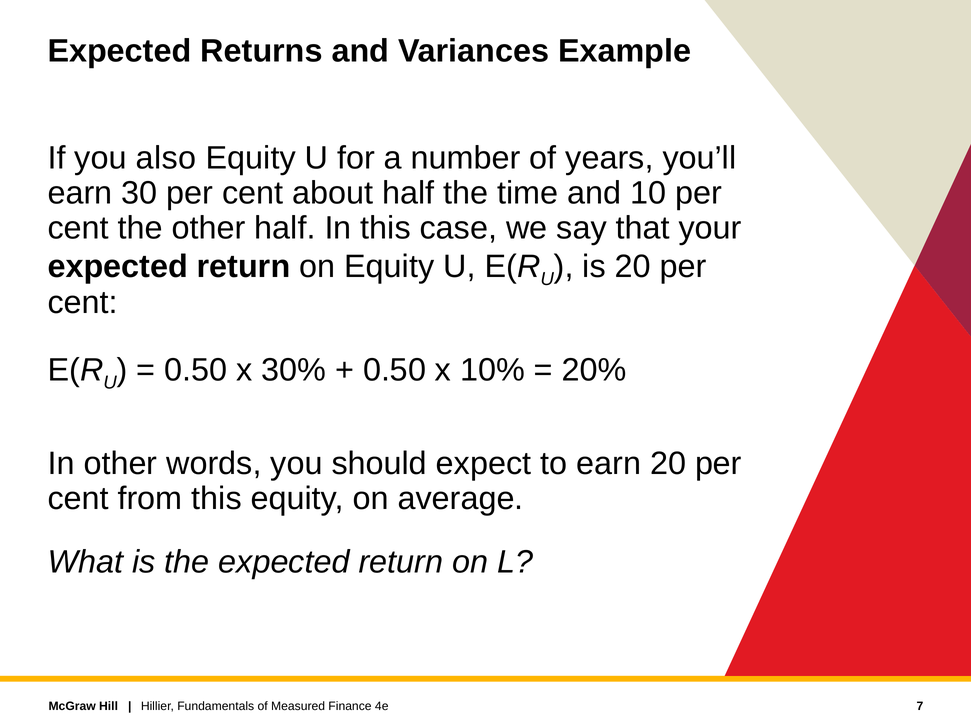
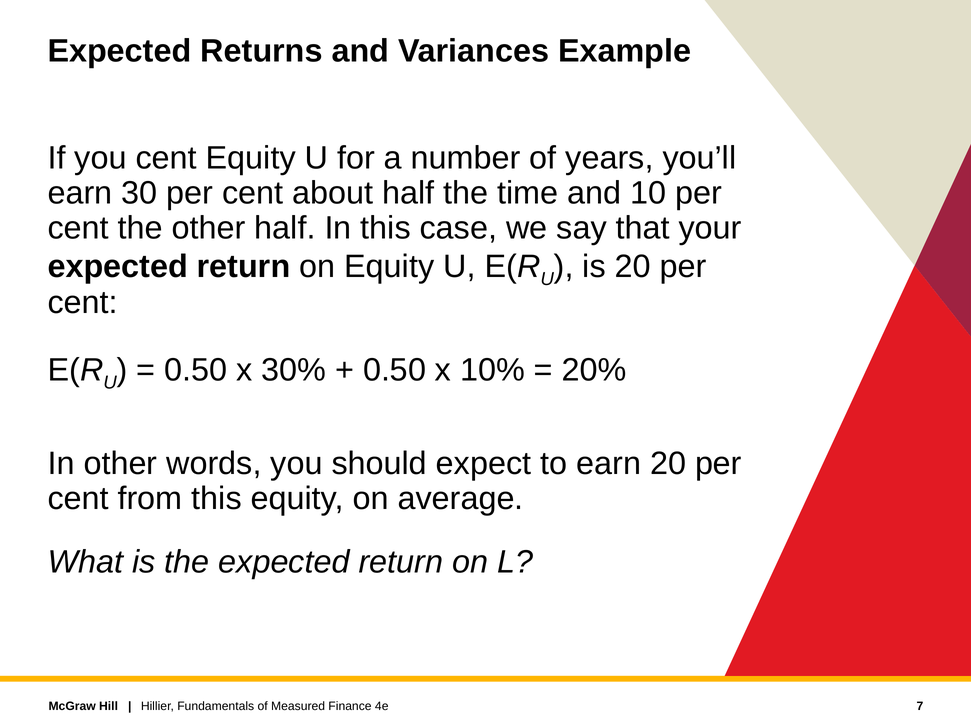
you also: also -> cent (166, 158)
